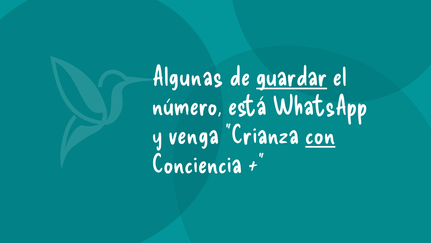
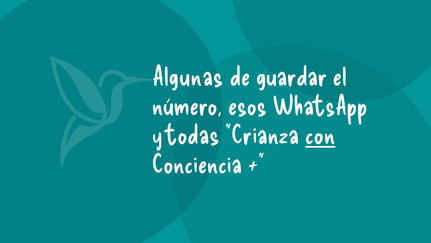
guardar underline: present -> none (292, 77)
está: está -> esos (247, 106)
venga: venga -> todas (194, 135)
